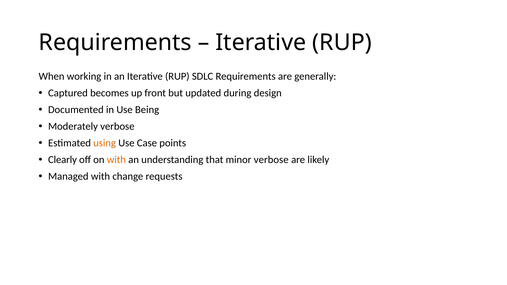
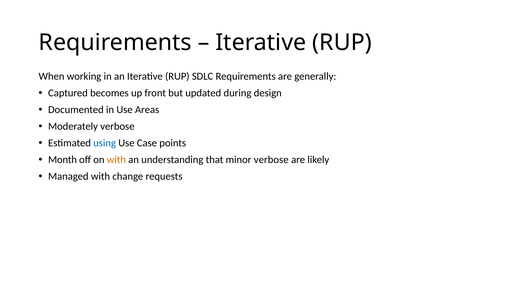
Being: Being -> Areas (147, 110)
using colour: orange -> blue (105, 143)
Clearly: Clearly -> Month (63, 160)
